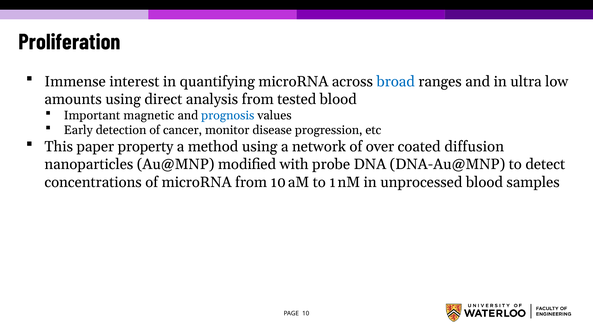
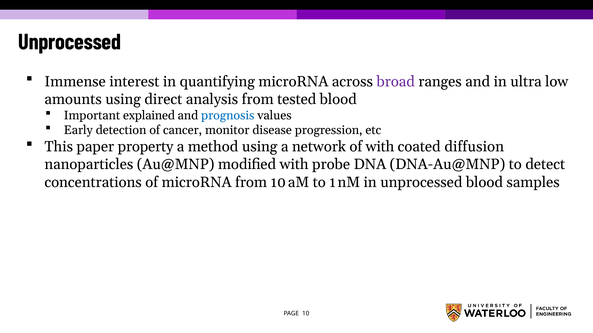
Proliferation: Proliferation -> Unprocessed (70, 42)
broad colour: blue -> purple (396, 82)
magnetic: magnetic -> explained (149, 116)
of over: over -> with (380, 147)
